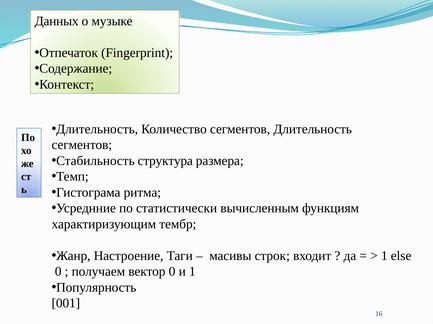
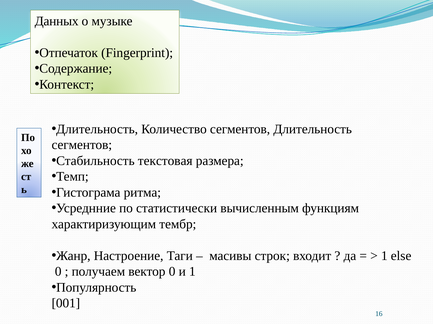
структура: структура -> текстовая (165, 161)
